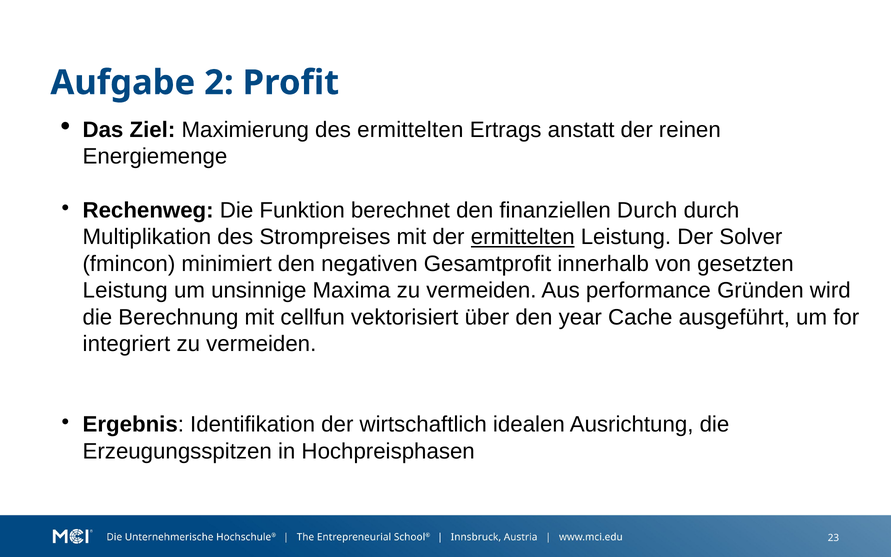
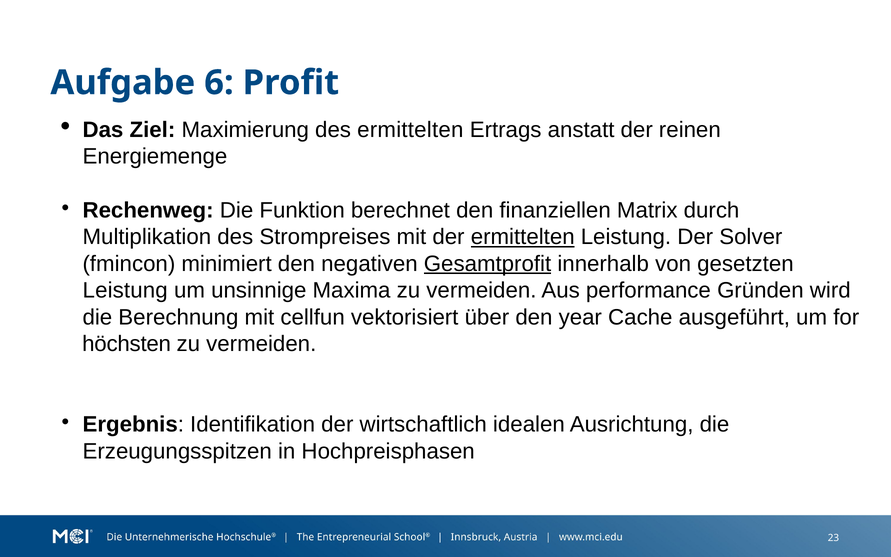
2: 2 -> 6 (219, 83)
finanziellen Durch: Durch -> Matrix (647, 210)
Gesamtprofit underline: none -> present (488, 264)
integriert: integriert -> höchsten (127, 344)
